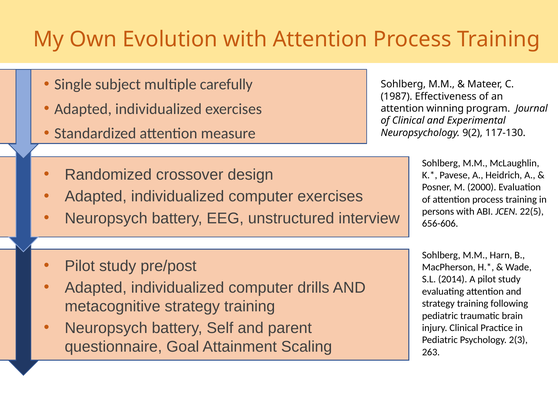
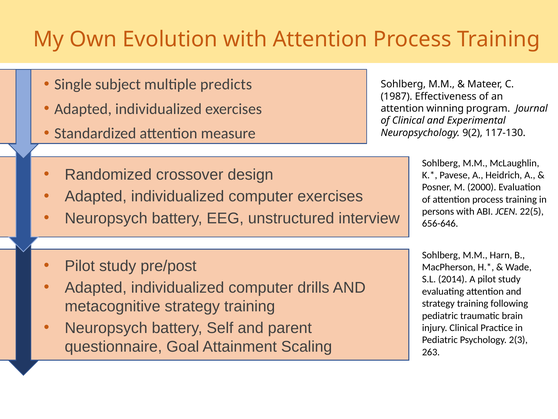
carefully: carefully -> predicts (226, 84)
656-606: 656-606 -> 656-646 (440, 223)
